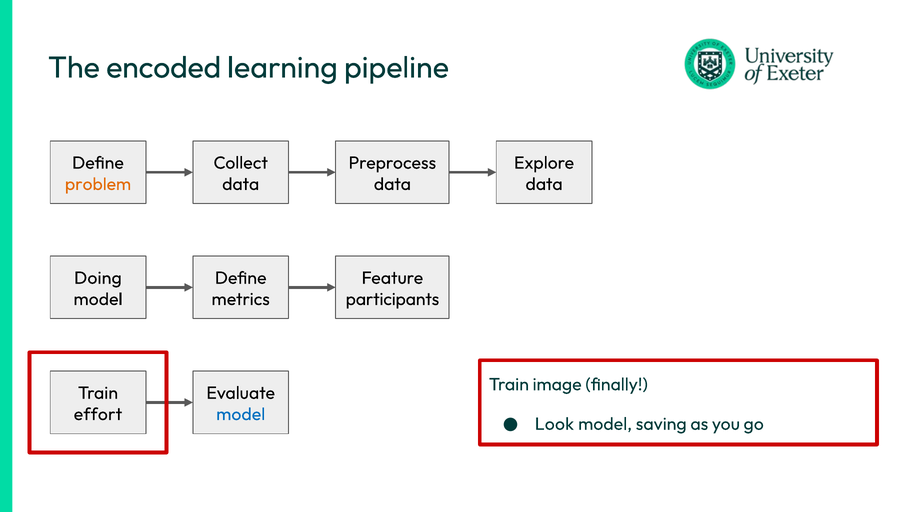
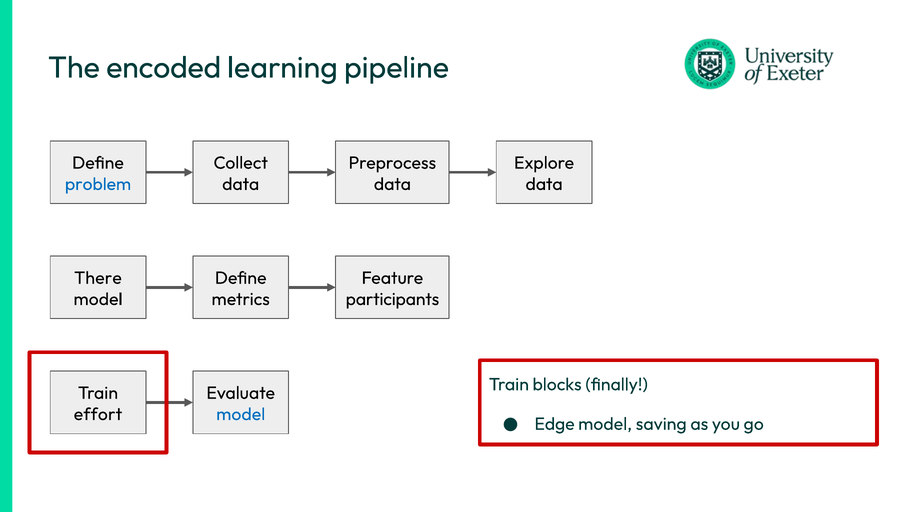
problem colour: orange -> blue (98, 184)
Doing: Doing -> There (98, 278)
image: image -> blocks (557, 385)
Look: Look -> Edge (555, 424)
